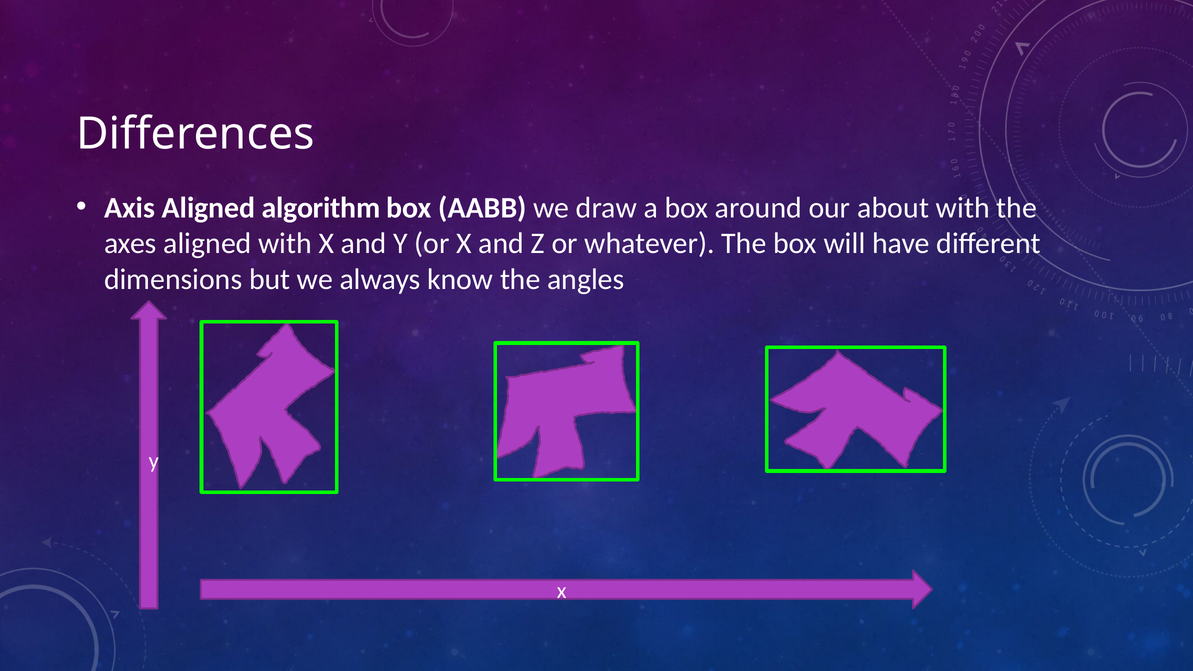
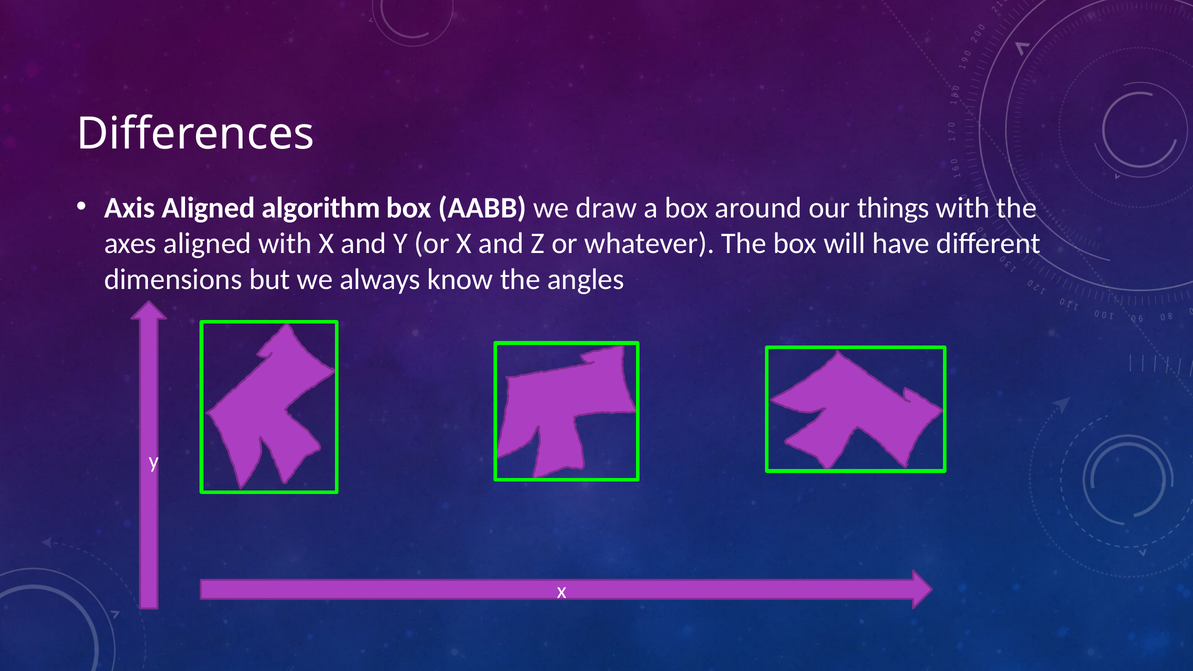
about: about -> things (893, 208)
